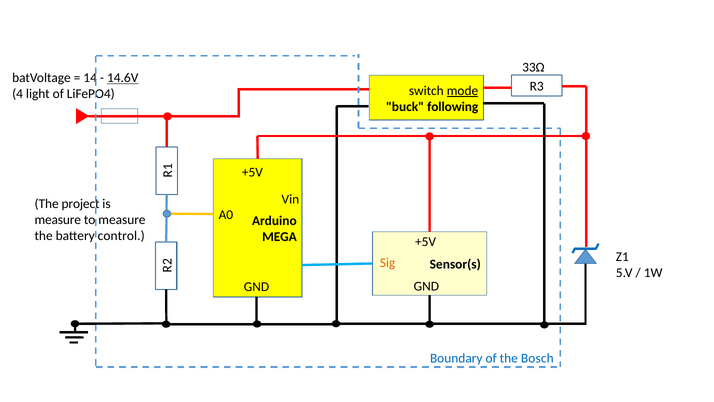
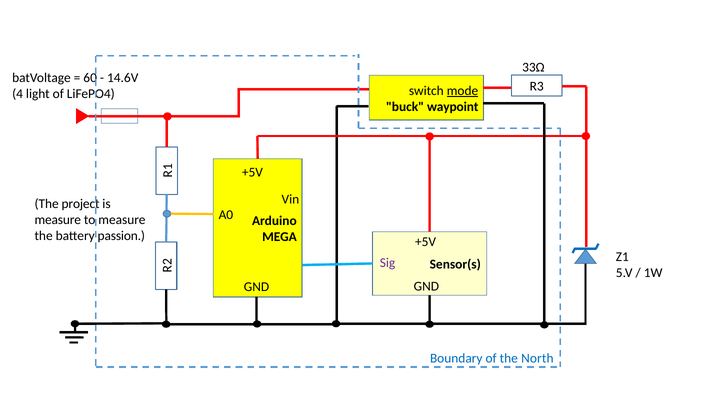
14: 14 -> 60 (90, 78)
14.6V underline: present -> none (123, 78)
following: following -> waypoint (453, 107)
control: control -> passion (121, 236)
Sig colour: orange -> purple (388, 263)
Bosch: Bosch -> North (537, 358)
